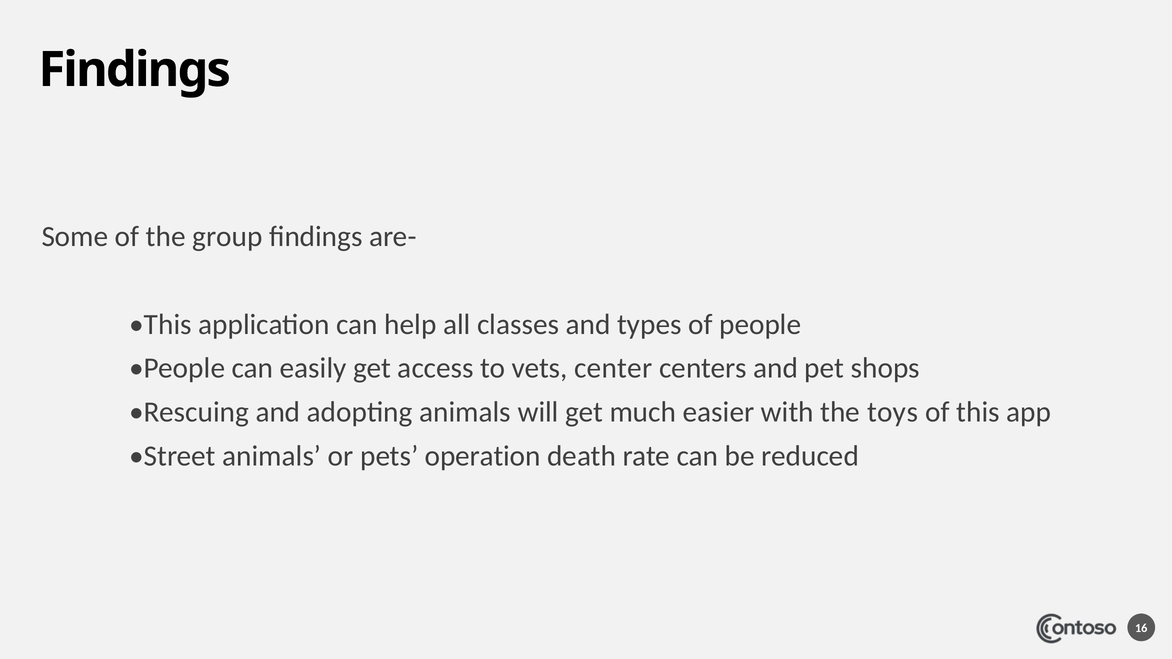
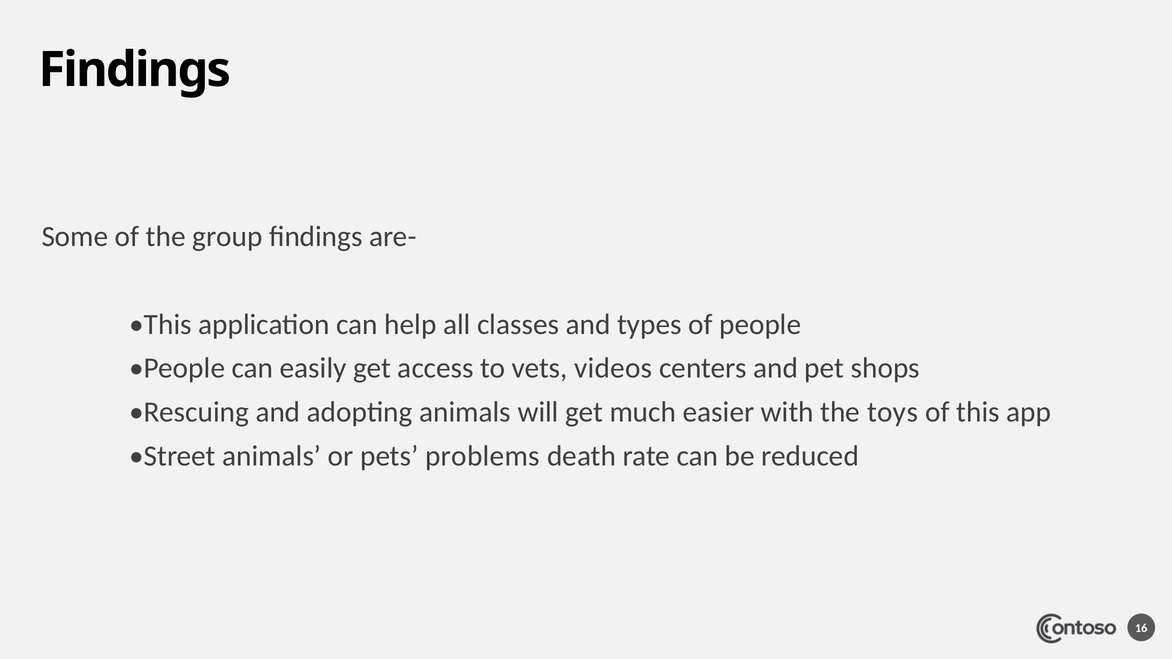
center: center -> videos (613, 368)
operation: operation -> problems (483, 456)
